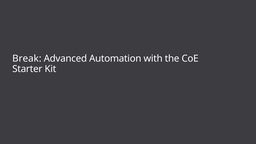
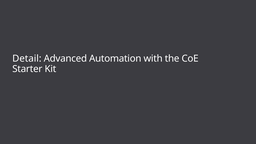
Break: Break -> Detail (27, 59)
